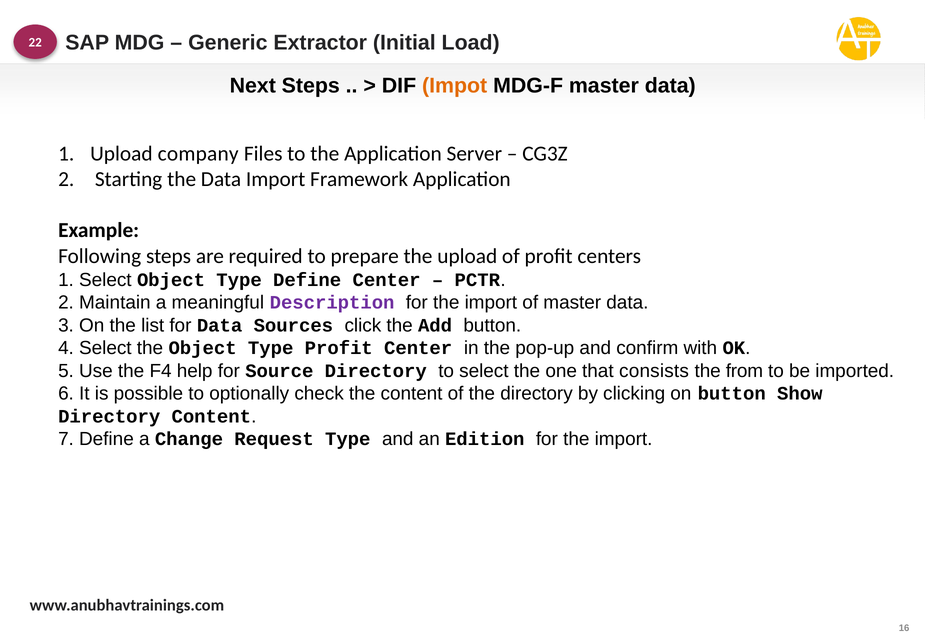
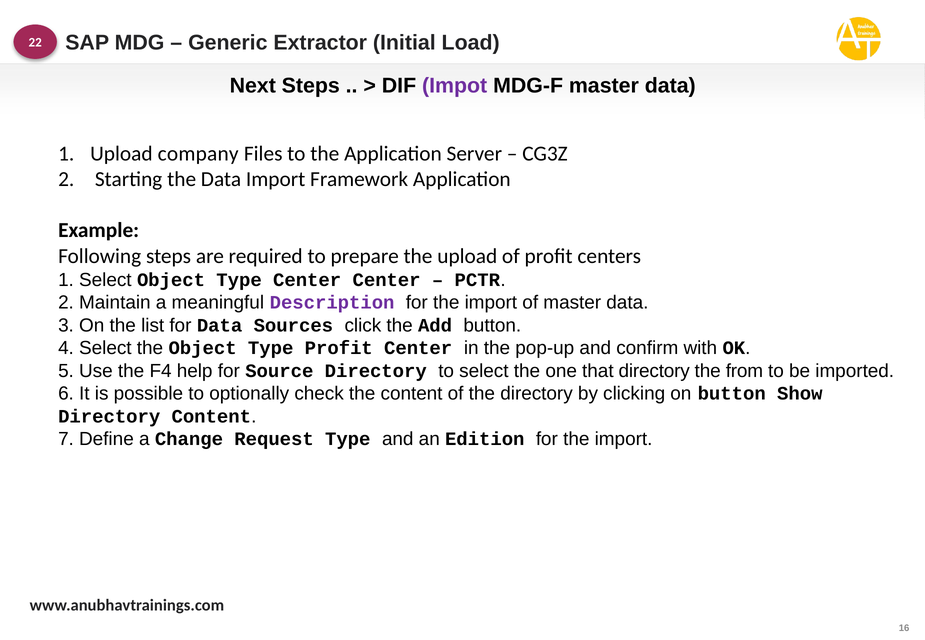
Impot colour: orange -> purple (455, 86)
Type Define: Define -> Center (307, 280)
that consists: consists -> directory (654, 371)
